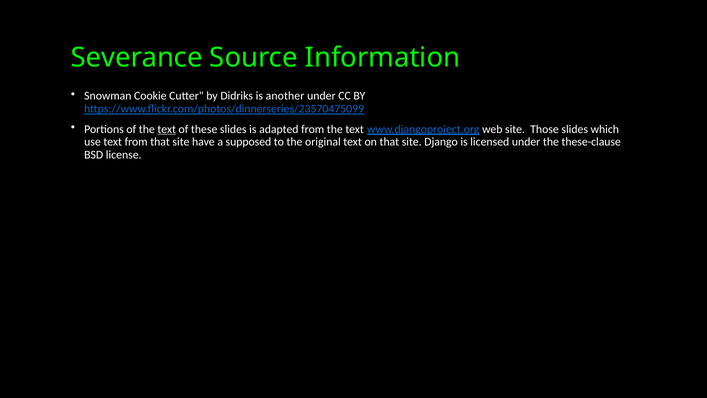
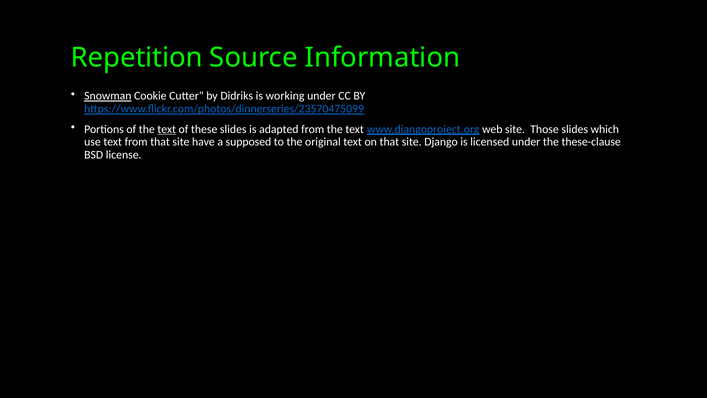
Severance: Severance -> Repetition (137, 58)
Snowman underline: none -> present (108, 96)
another: another -> working (285, 96)
